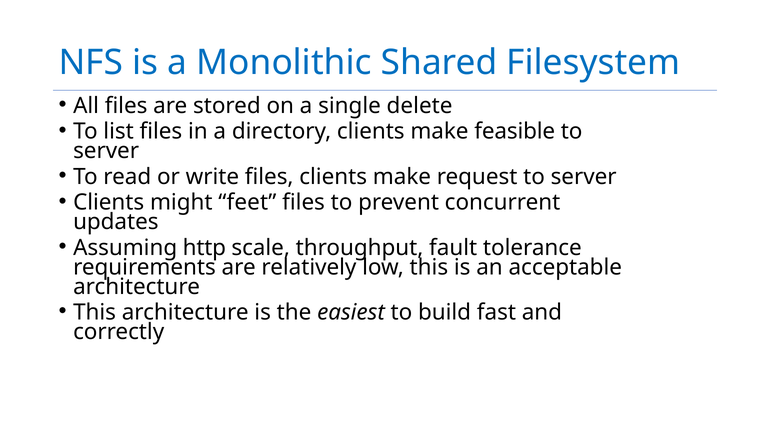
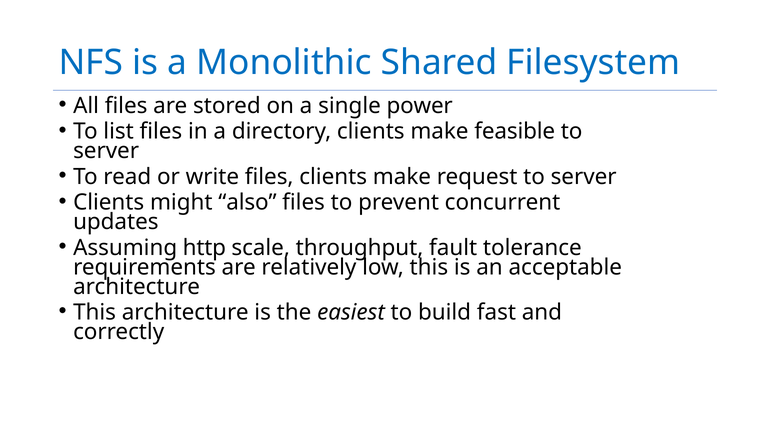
delete: delete -> power (420, 106)
feet: feet -> also (247, 203)
